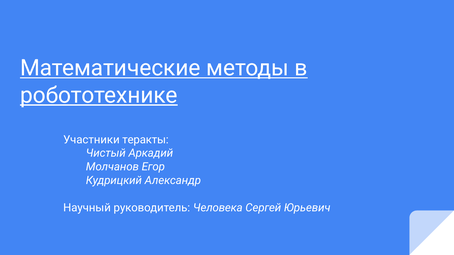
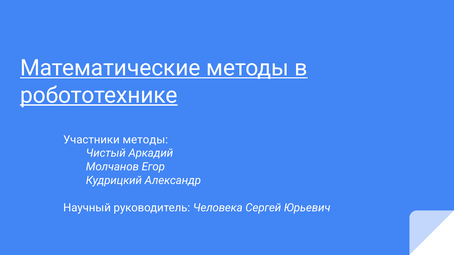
Участники теракты: теракты -> методы (145, 140)
